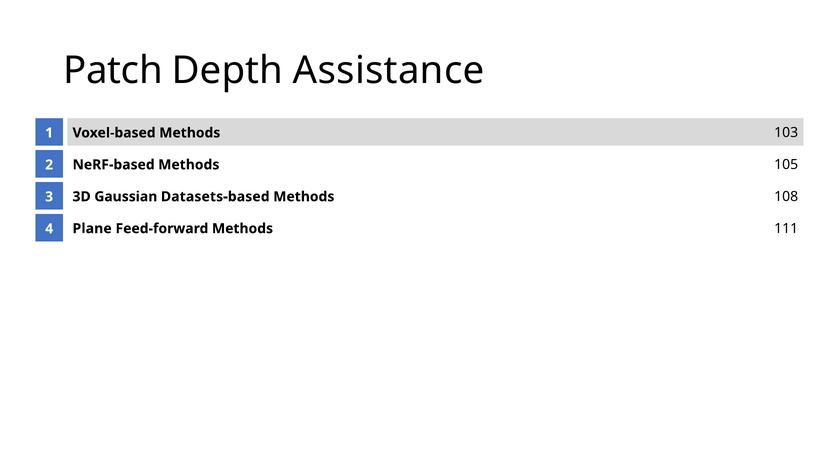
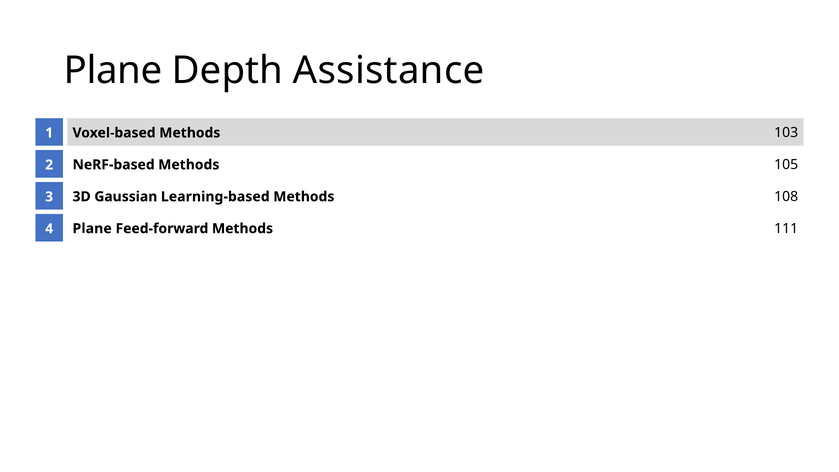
Patch: Patch -> Plane (113, 70)
Datasets-based: Datasets-based -> Learning-based (215, 197)
